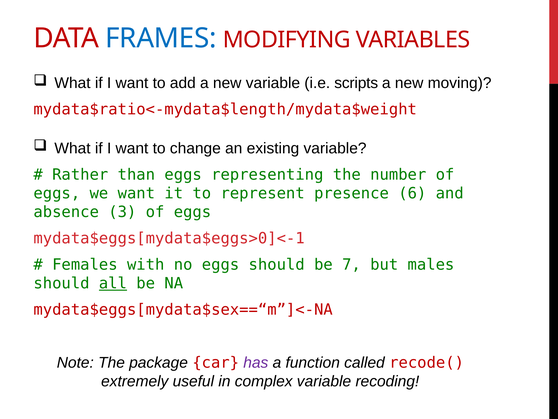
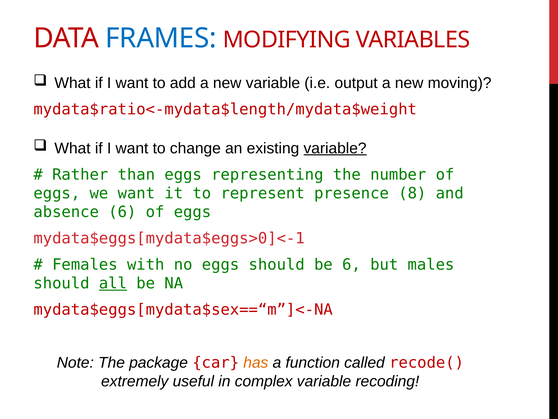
scripts: scripts -> output (356, 83)
variable underline: none -> present (335, 148)
6: 6 -> 8 (412, 193)
absence 3: 3 -> 6 (122, 212)
be 7: 7 -> 6 (351, 264)
has colour: purple -> orange (256, 362)
